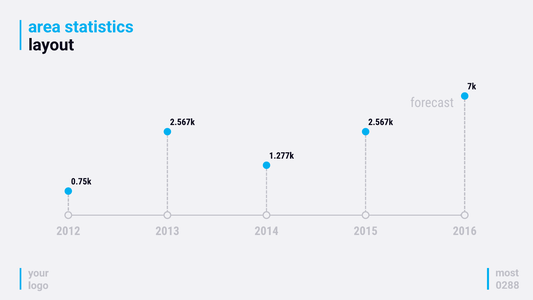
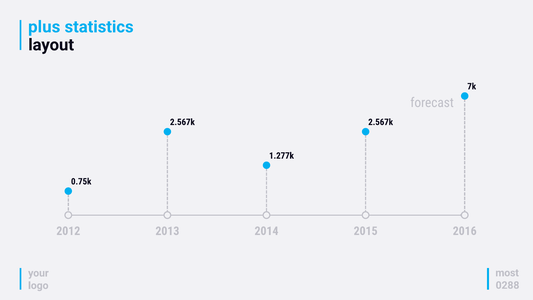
area: area -> plus (44, 27)
